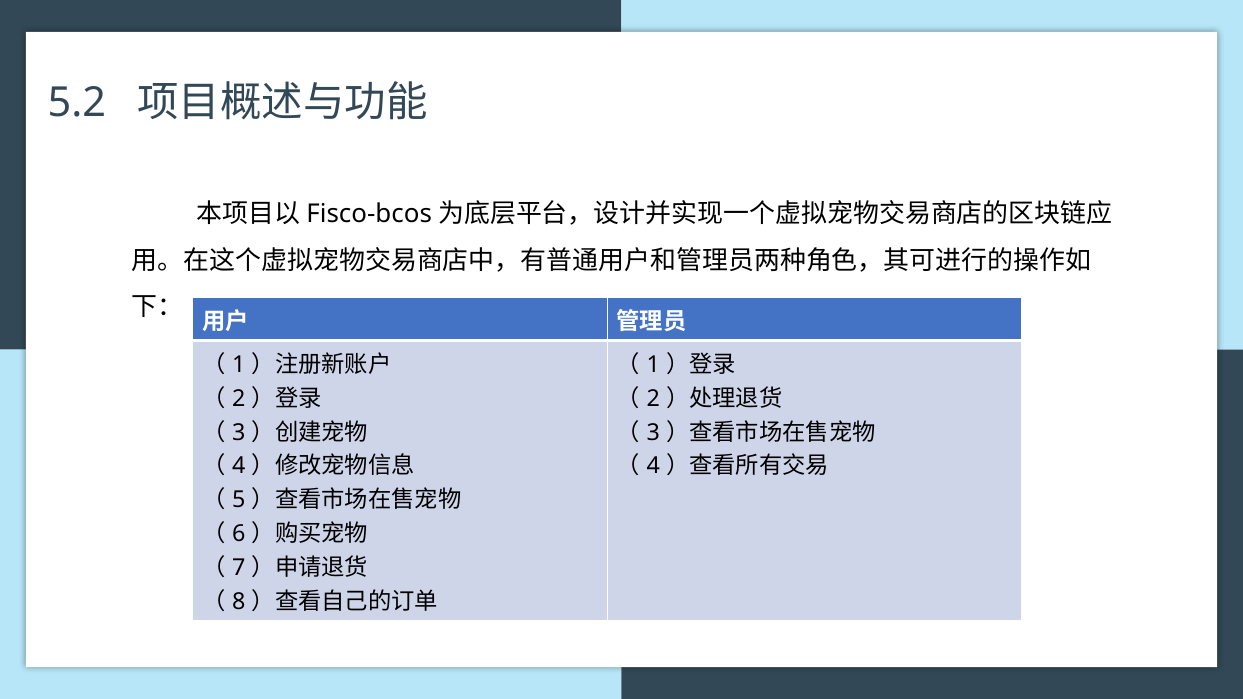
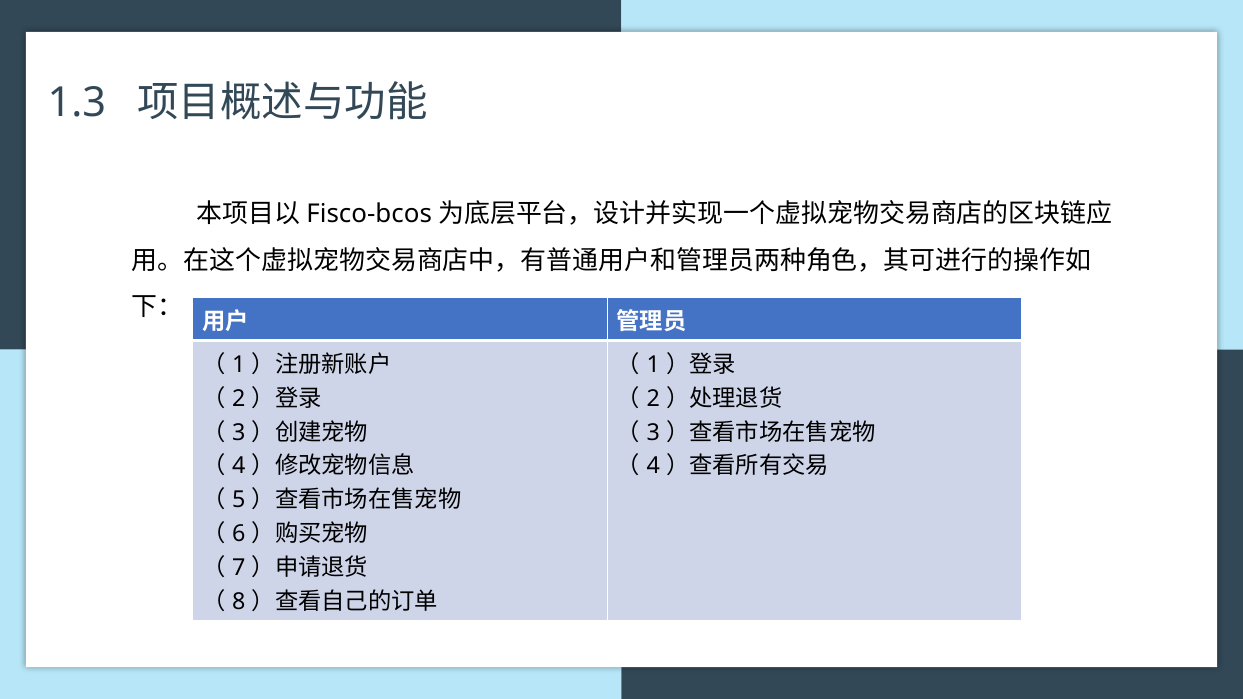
5.2: 5.2 -> 1.3 (77, 102)
